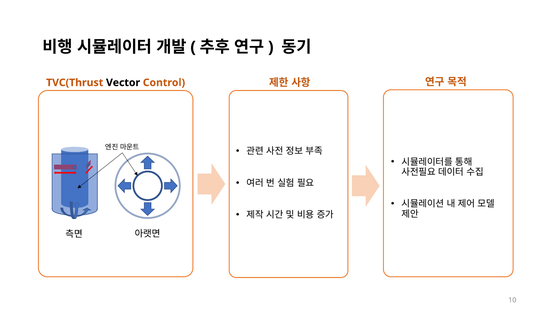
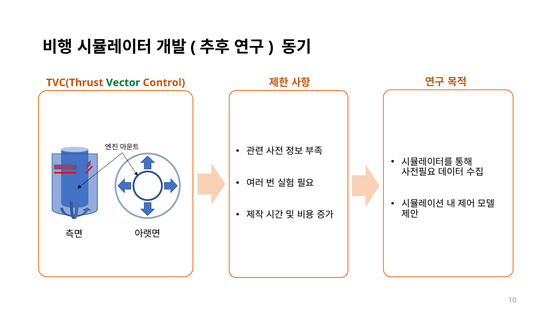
Vector colour: black -> green (123, 82)
